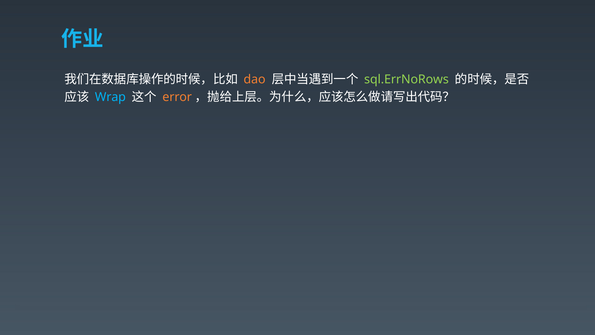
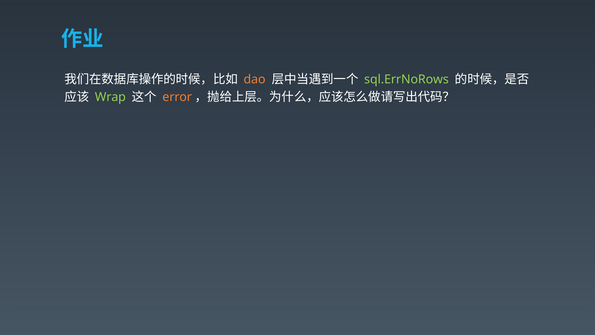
Wrap colour: light blue -> light green (110, 97)
